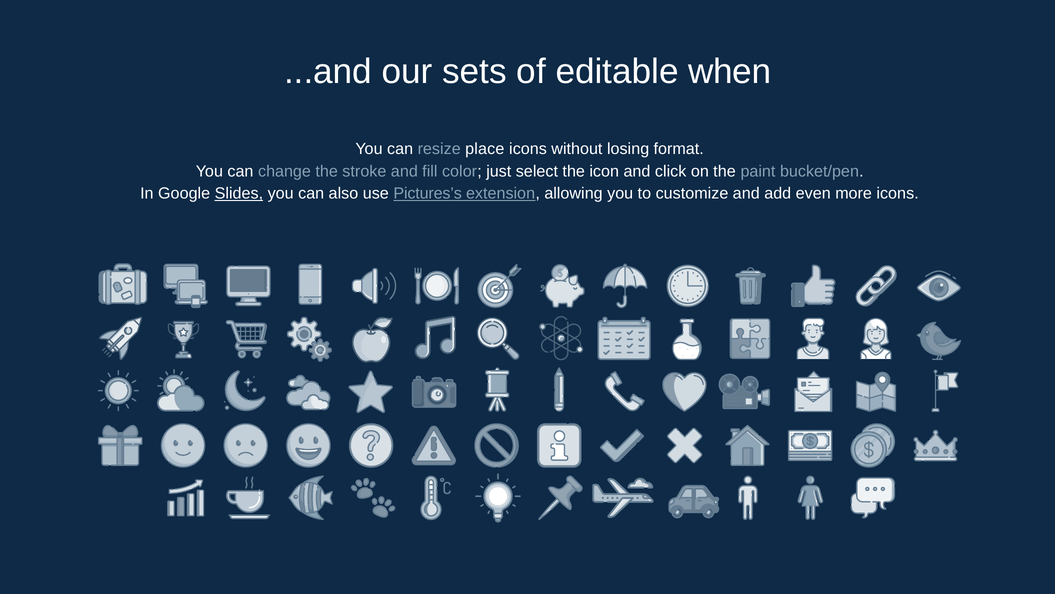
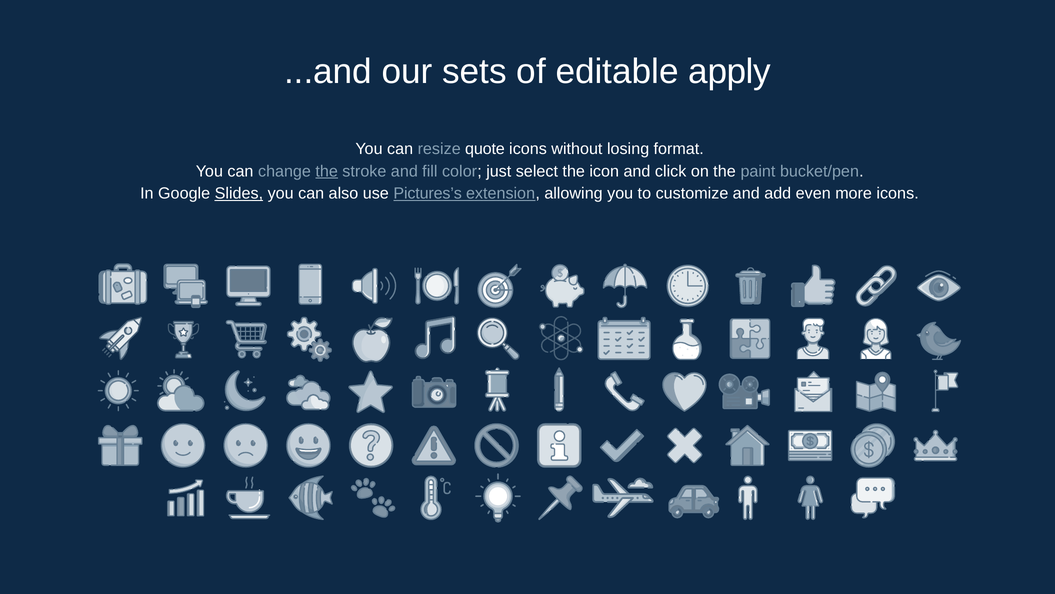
when: when -> apply (730, 71)
place: place -> quote (485, 149)
the underline: none -> present (327, 171)
